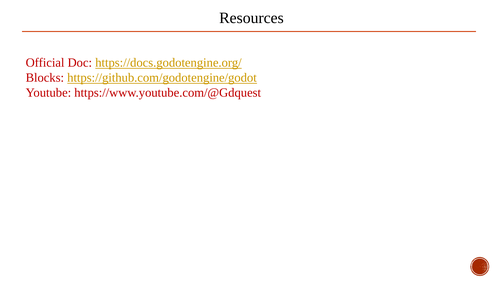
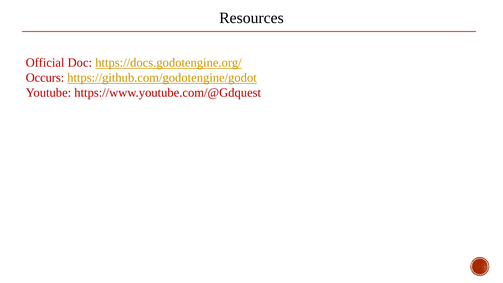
Blocks: Blocks -> Occurs (45, 78)
